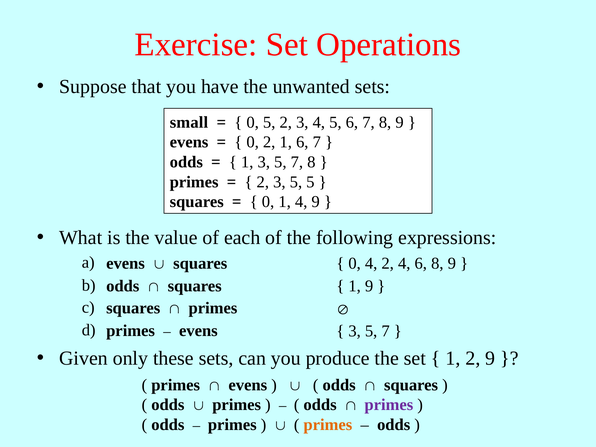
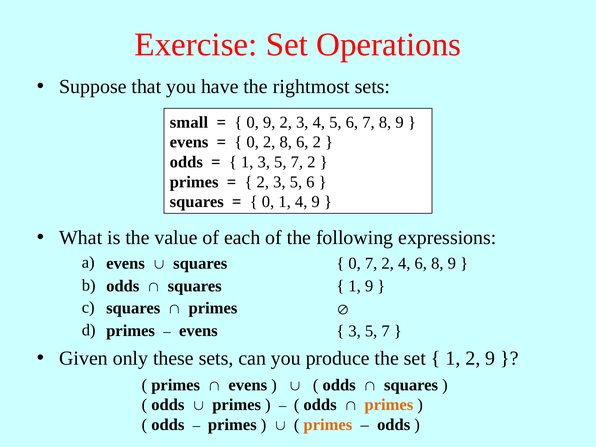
unwanted: unwanted -> rightmost (311, 87)
0 5: 5 -> 9 (269, 122)
2 1: 1 -> 8 (286, 142)
7: 7 -> 2 (317, 142)
5 7 8: 8 -> 2 (311, 162)
3 5 5: 5 -> 6 (310, 182)
0 4: 4 -> 7 (371, 263)
primes colour: purple -> orange (389, 405)
